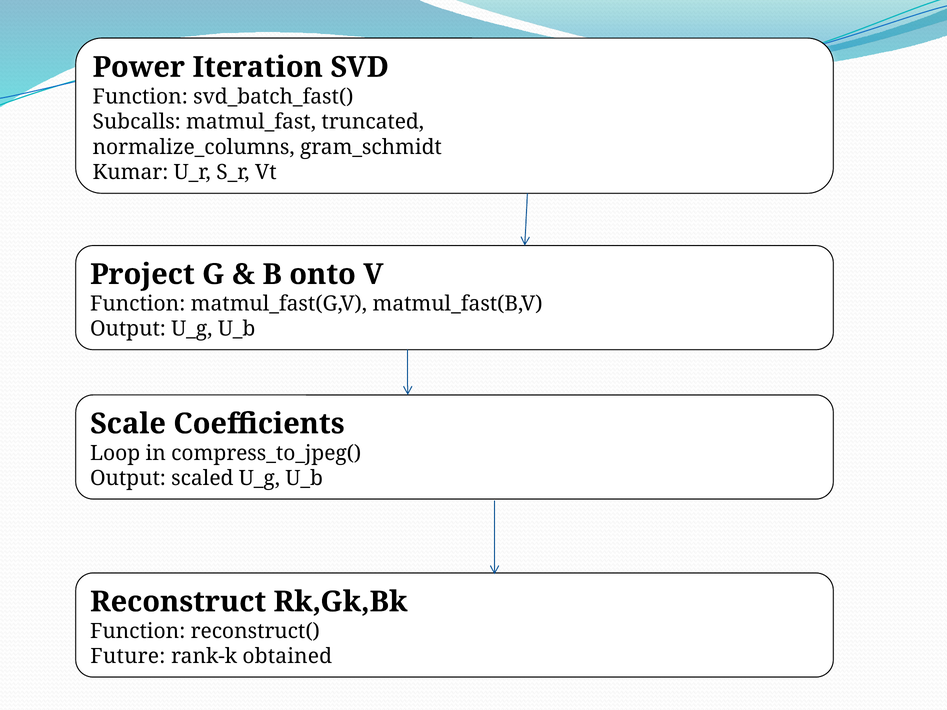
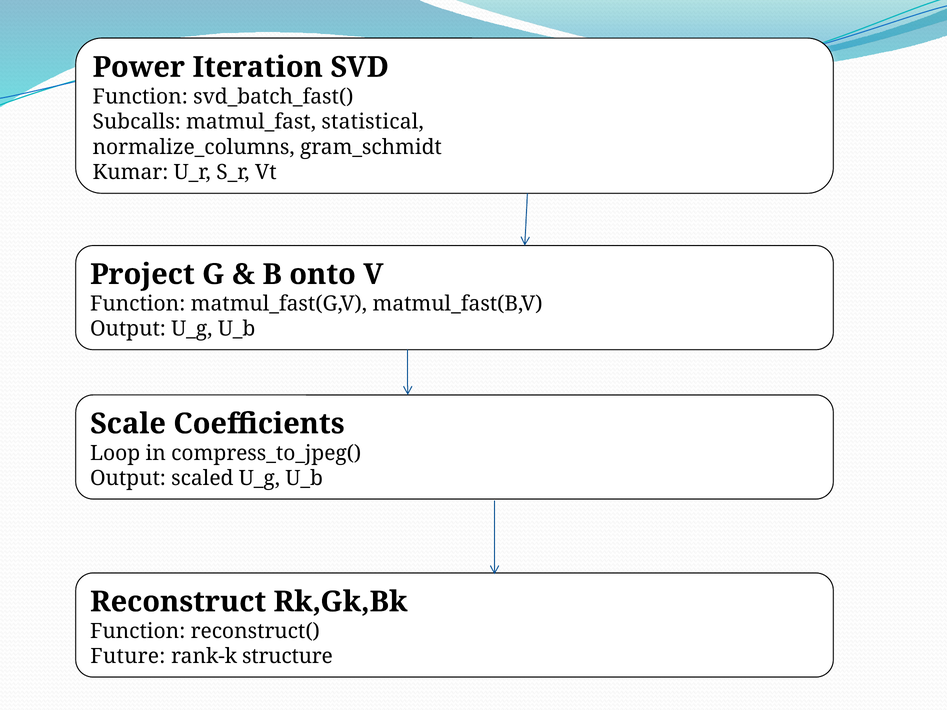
truncated: truncated -> statistical (373, 122)
obtained: obtained -> structure (287, 657)
